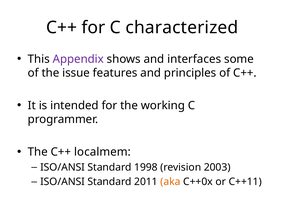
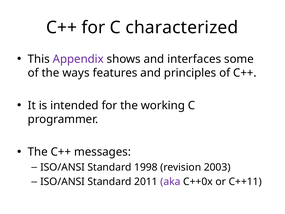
issue: issue -> ways (76, 73)
localmem: localmem -> messages (103, 152)
aka colour: orange -> purple (170, 182)
